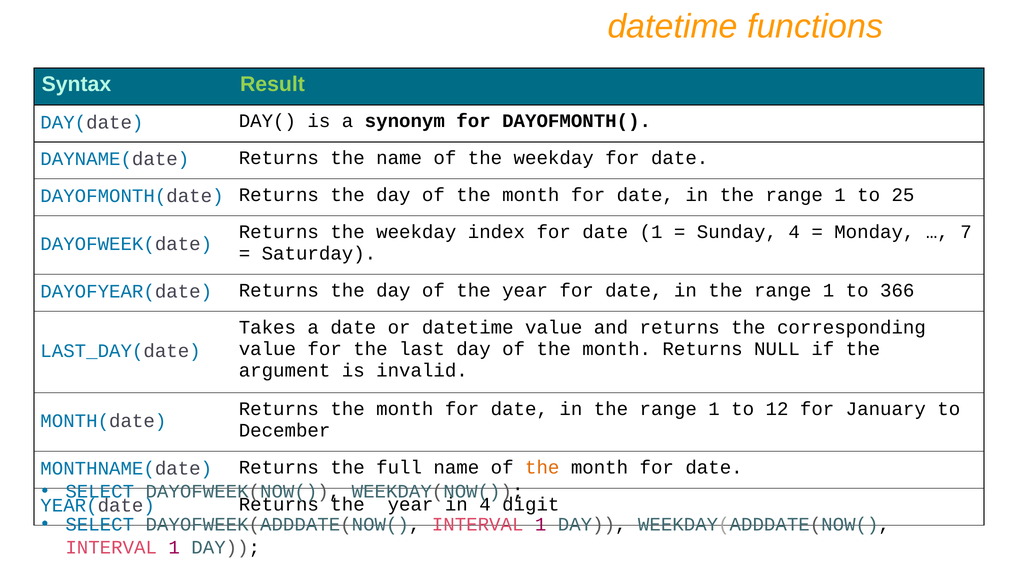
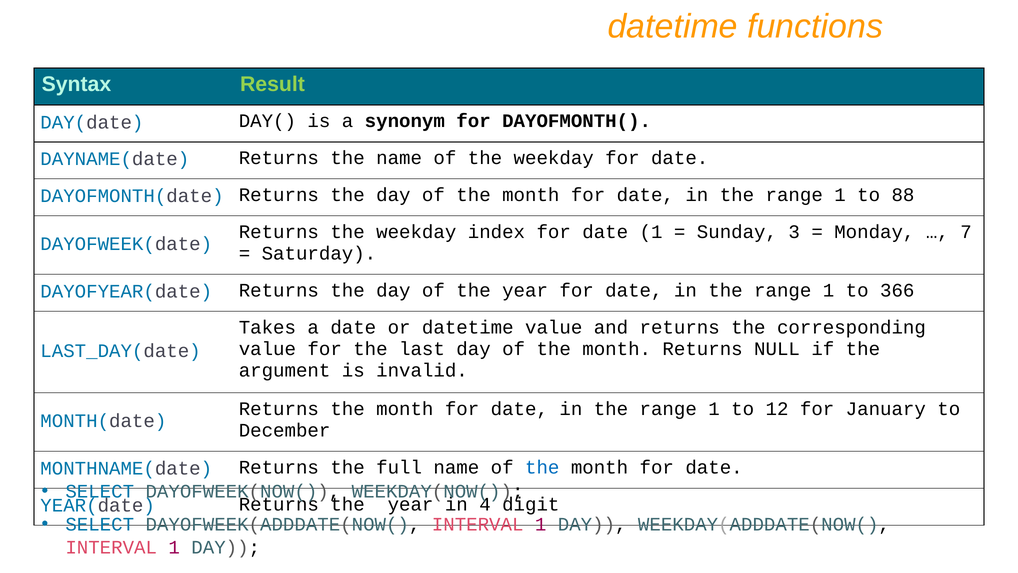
25: 25 -> 88 (903, 195)
Sunday 4: 4 -> 3 (794, 232)
the colour: orange -> blue (542, 467)
